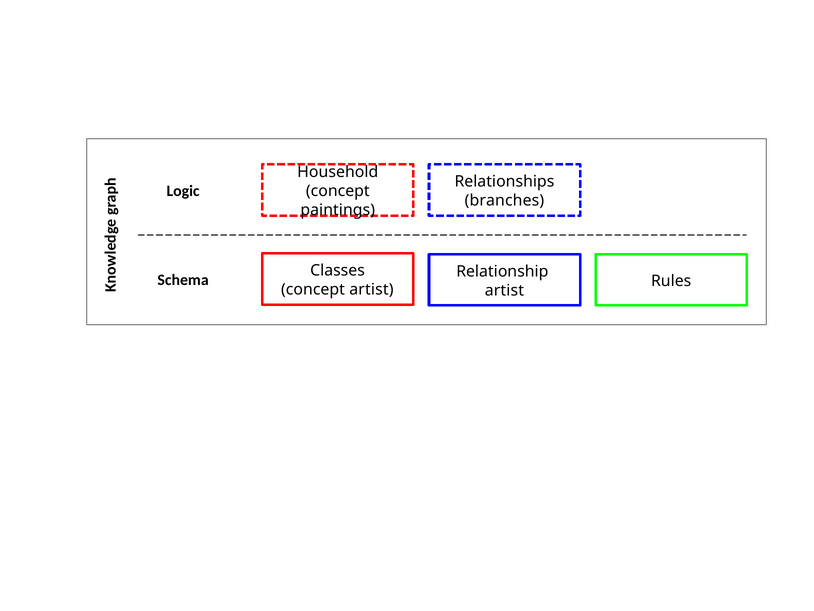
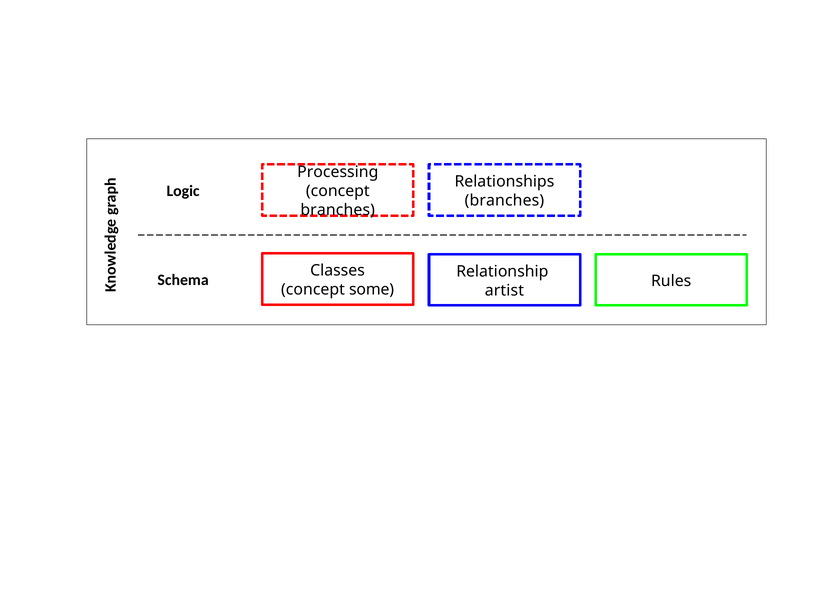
Household: Household -> Processing (338, 172)
paintings: paintings -> branches (338, 210)
concept artist: artist -> some (372, 289)
